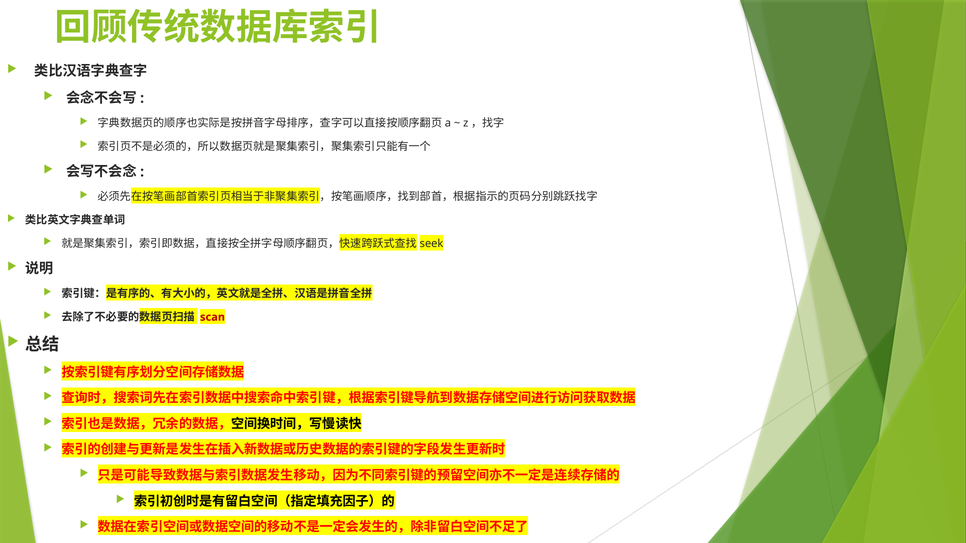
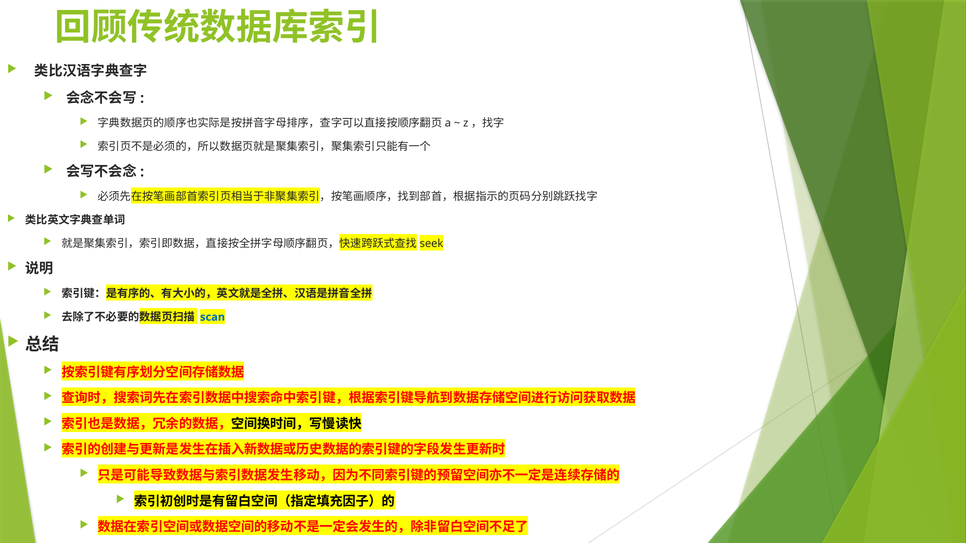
scan colour: red -> blue (212, 317)
